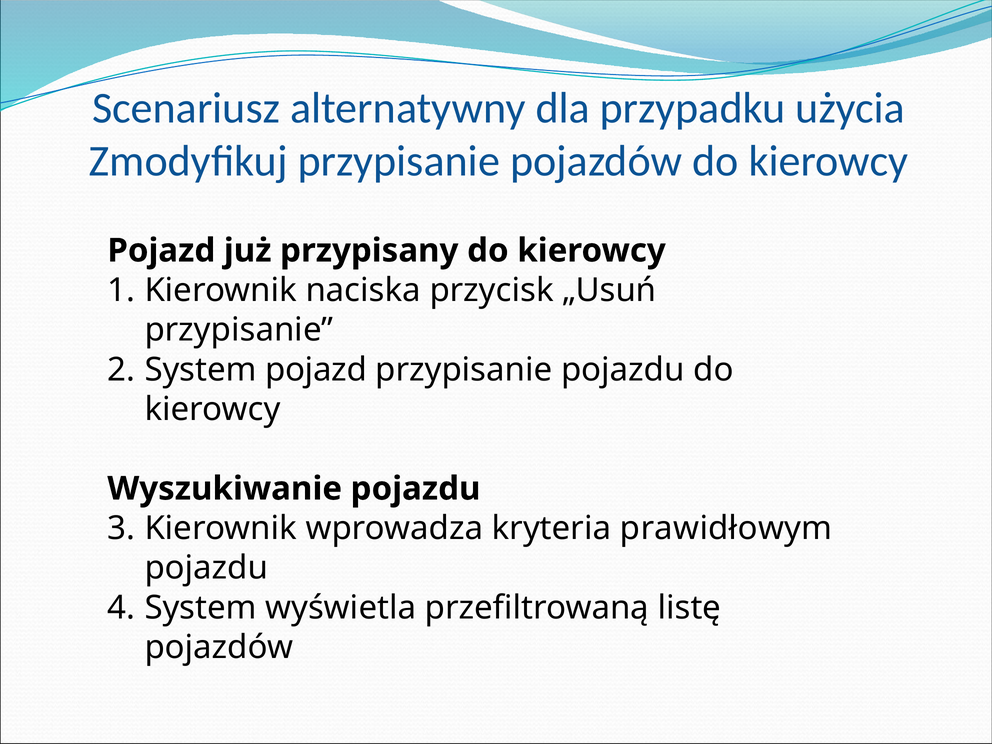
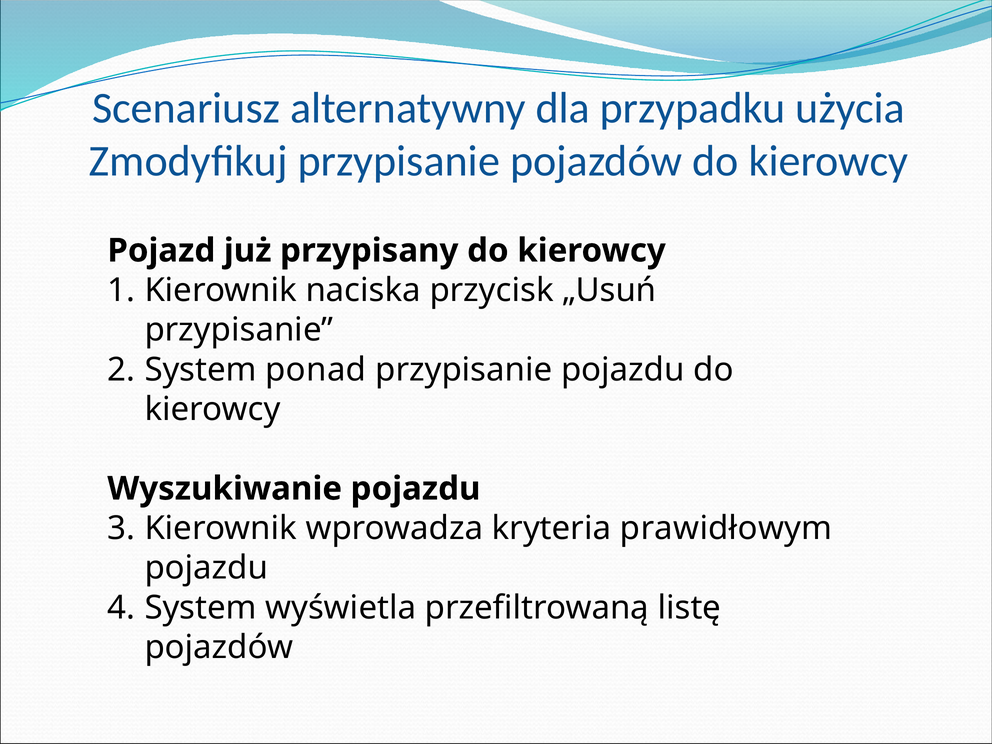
System pojazd: pojazd -> ponad (316, 370)
